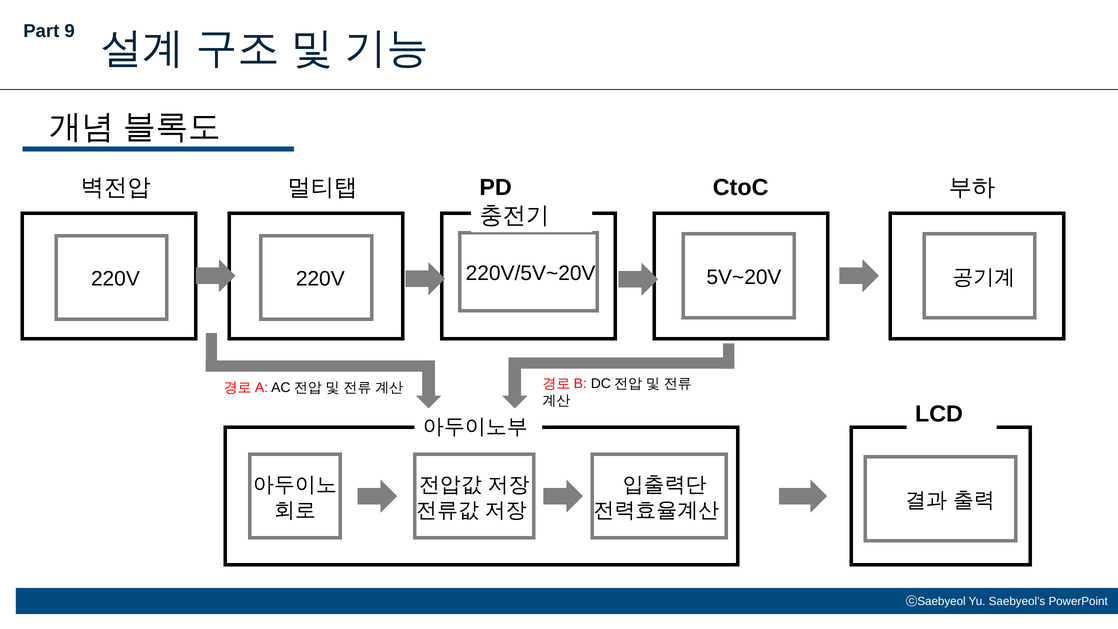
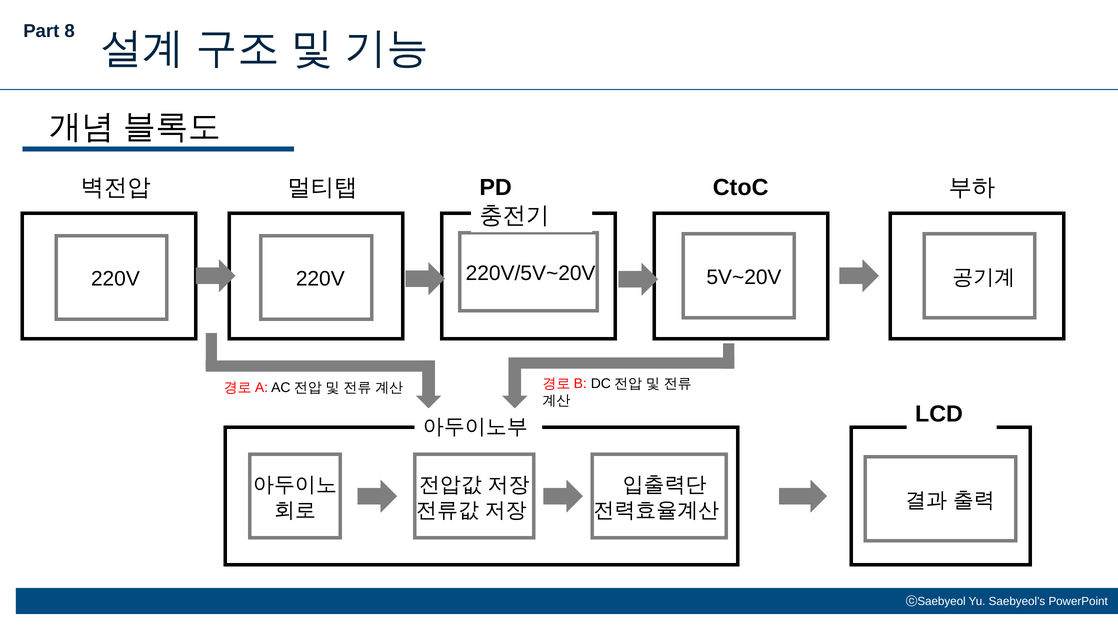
9: 9 -> 8 (70, 31)
